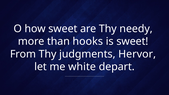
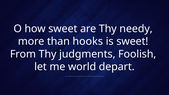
Hervor: Hervor -> Foolish (137, 54)
white: white -> world (82, 67)
